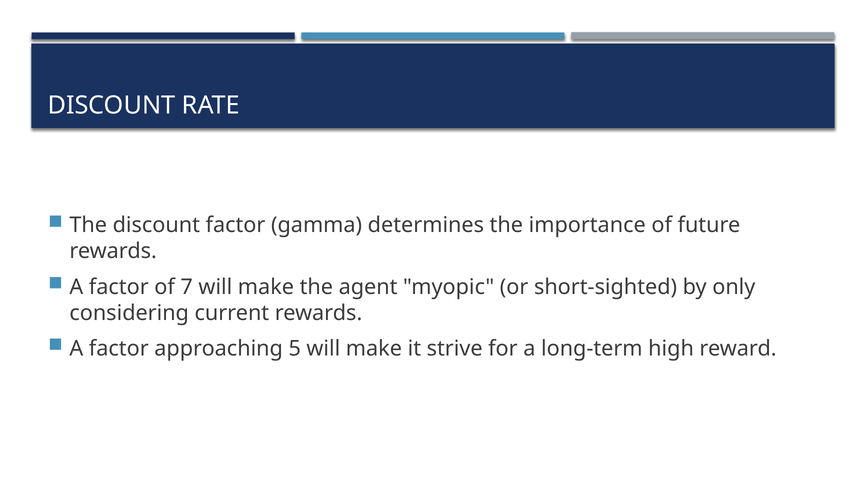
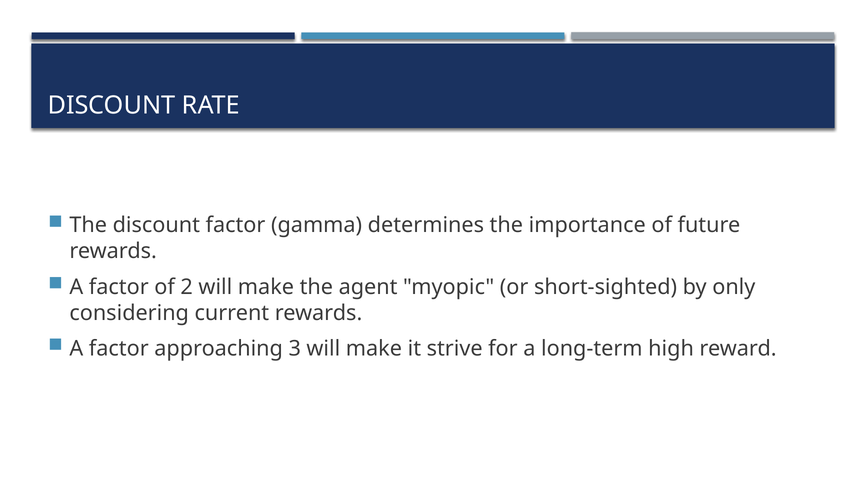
7: 7 -> 2 (187, 287)
5: 5 -> 3 (295, 349)
